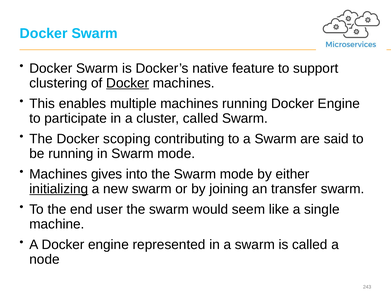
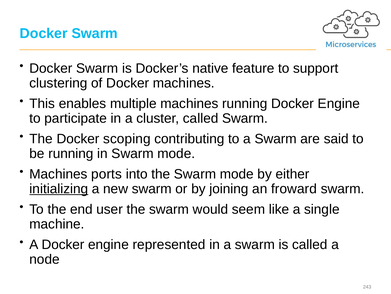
Docker underline: present -> none (128, 83)
gives: gives -> ports (107, 174)
transfer: transfer -> froward (294, 188)
